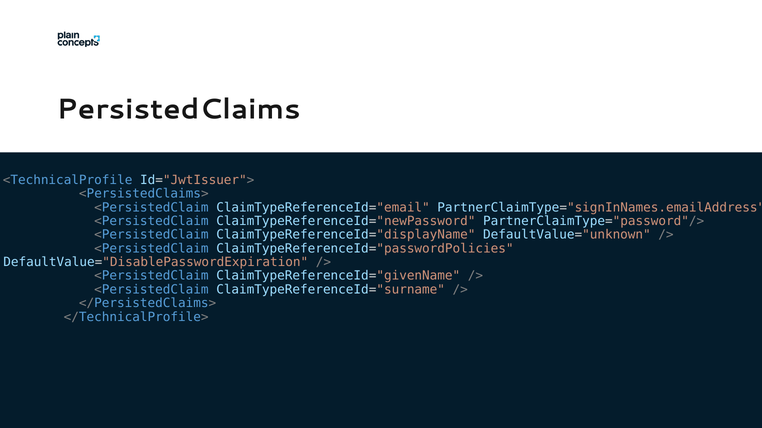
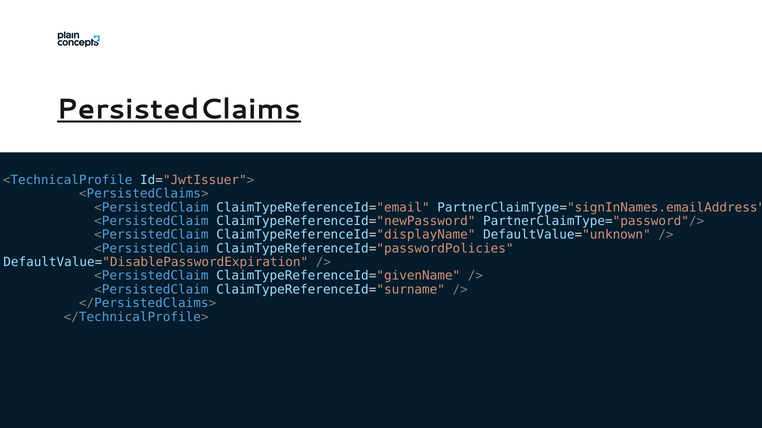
PersistedClaims underline: none -> present (179, 109)
